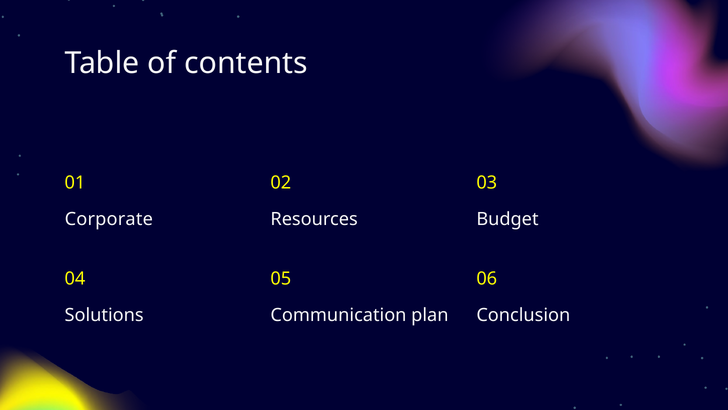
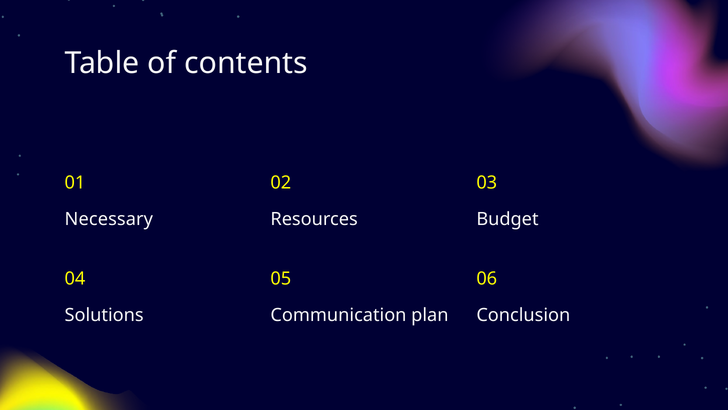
Corporate: Corporate -> Necessary (109, 219)
